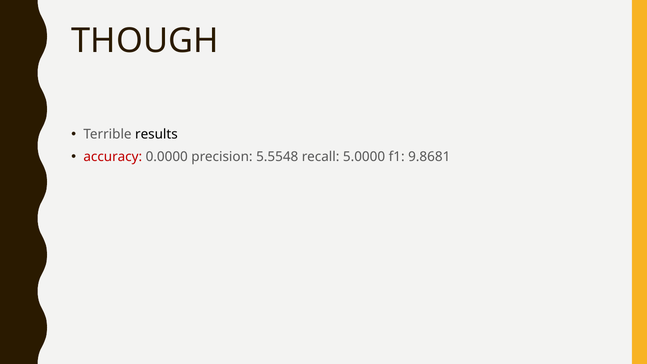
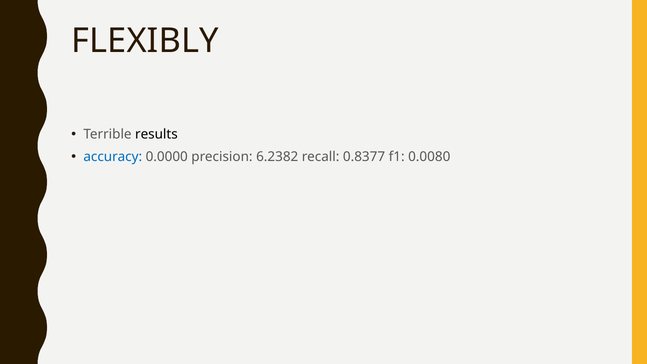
THOUGH: THOUGH -> FLEXIBLY (145, 41)
accuracy colour: red -> blue (113, 157)
5.5548: 5.5548 -> 6.2382 (277, 157)
5.0000: 5.0000 -> 0.8377 (364, 157)
9.8681: 9.8681 -> 0.0080 (429, 157)
